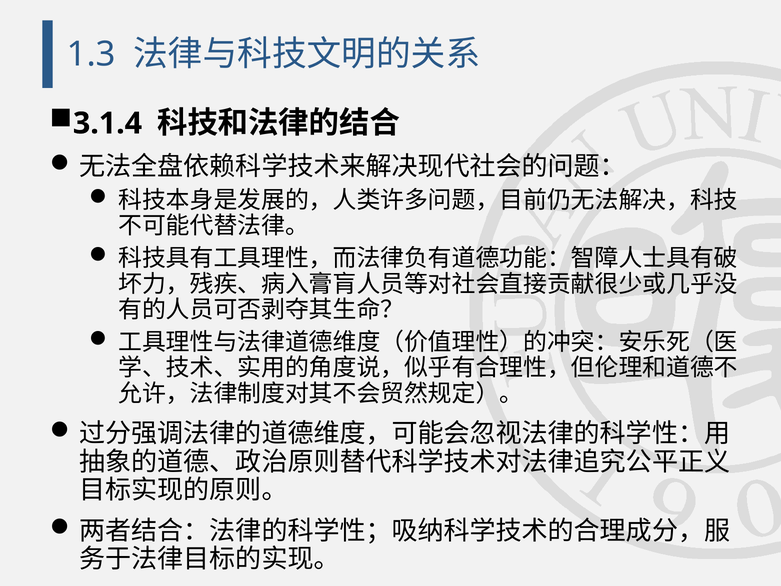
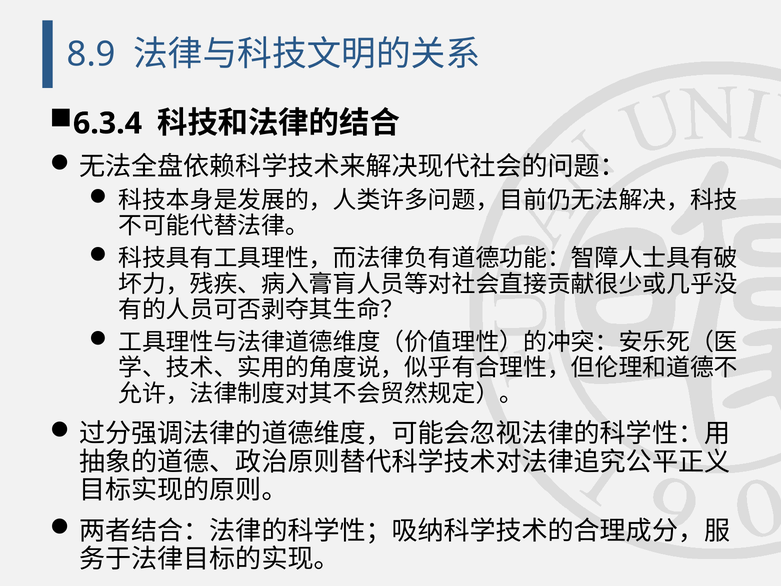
1.3: 1.3 -> 8.9 (91, 54)
3.1.4: 3.1.4 -> 6.3.4 (107, 123)
